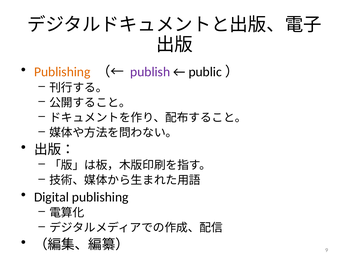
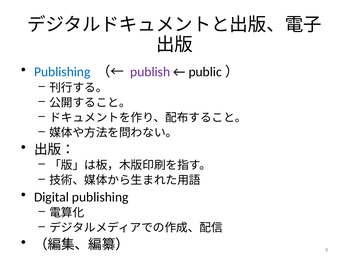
Publishing colour: orange -> blue (62, 72)
